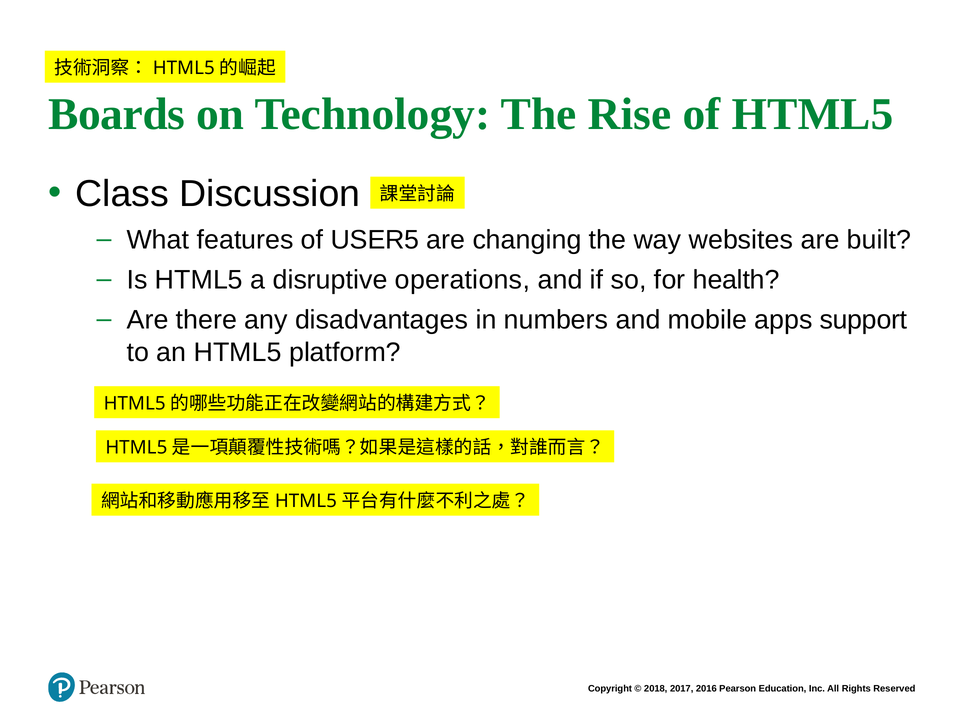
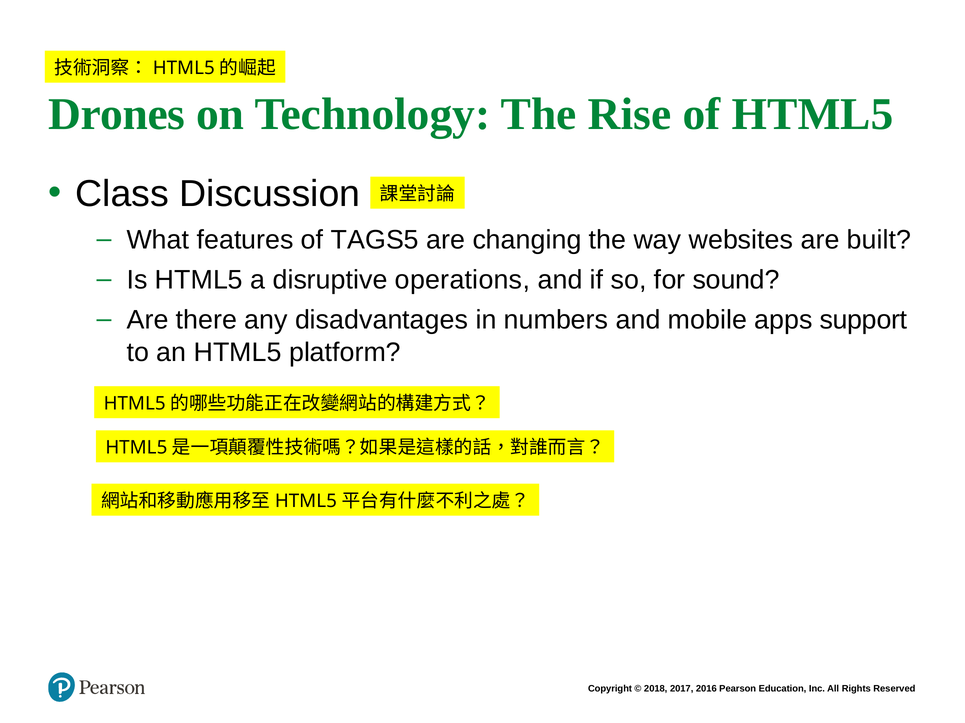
Boards: Boards -> Drones (117, 114)
USER5: USER5 -> TAGS5 (375, 240)
health: health -> sound (736, 280)
